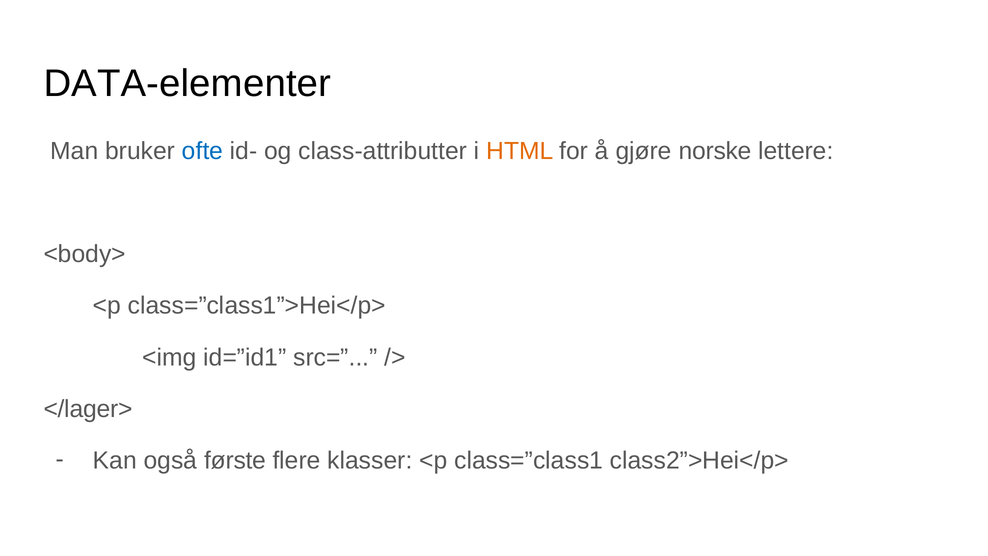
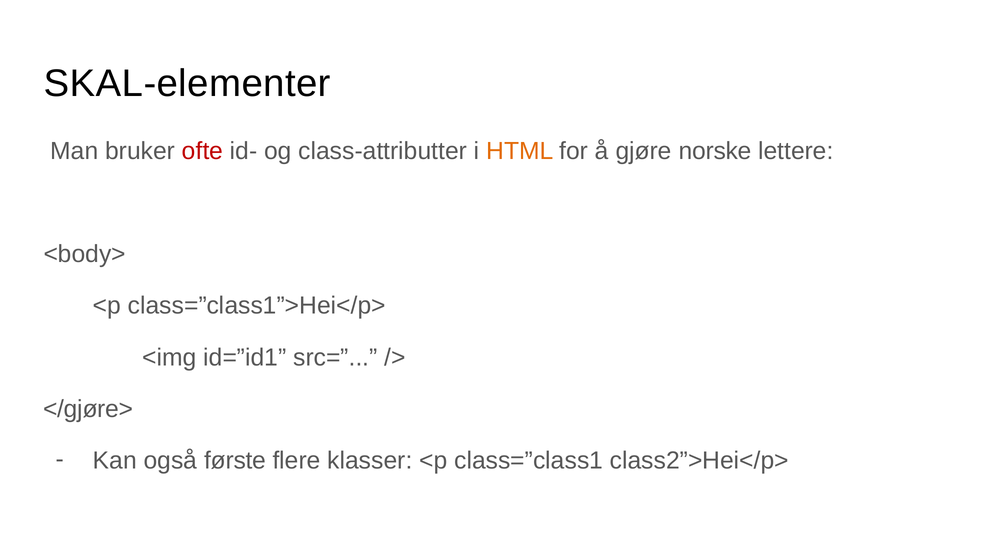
DATA-elementer: DATA-elementer -> SKAL-elementer (187, 84)
ofte colour: blue -> red (203, 151)
</lager>: </lager> -> </gjøre> (88, 409)
